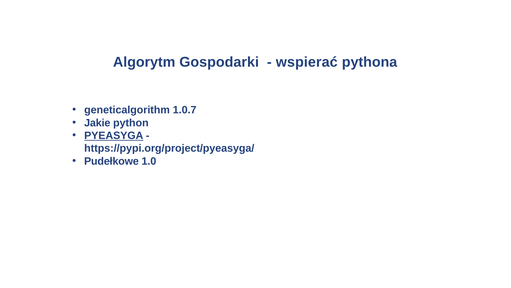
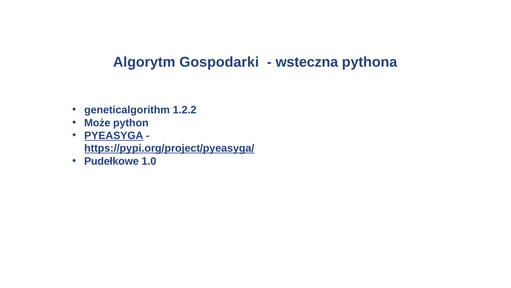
wspierać: wspierać -> wsteczna (307, 62)
1.0.7: 1.0.7 -> 1.2.2 (185, 110)
Jakie: Jakie -> Może (97, 123)
https://pypi.org/project/pyeasyga/ underline: none -> present (169, 148)
